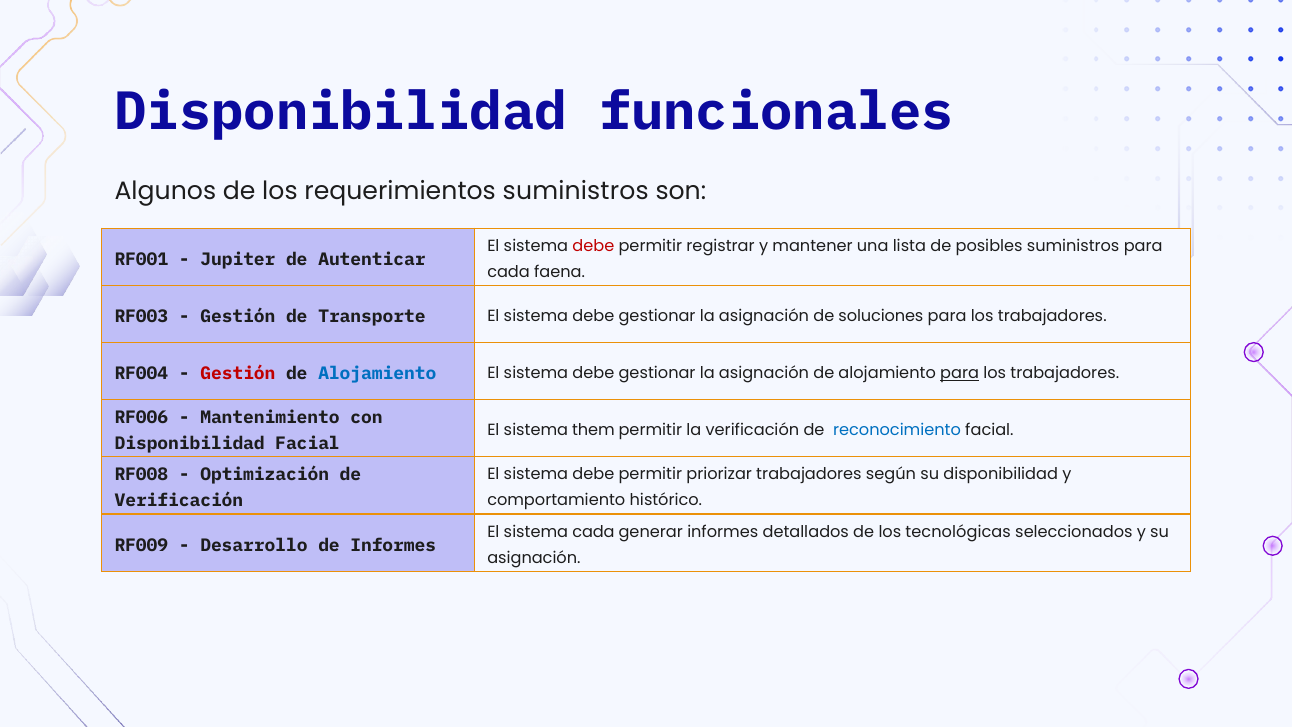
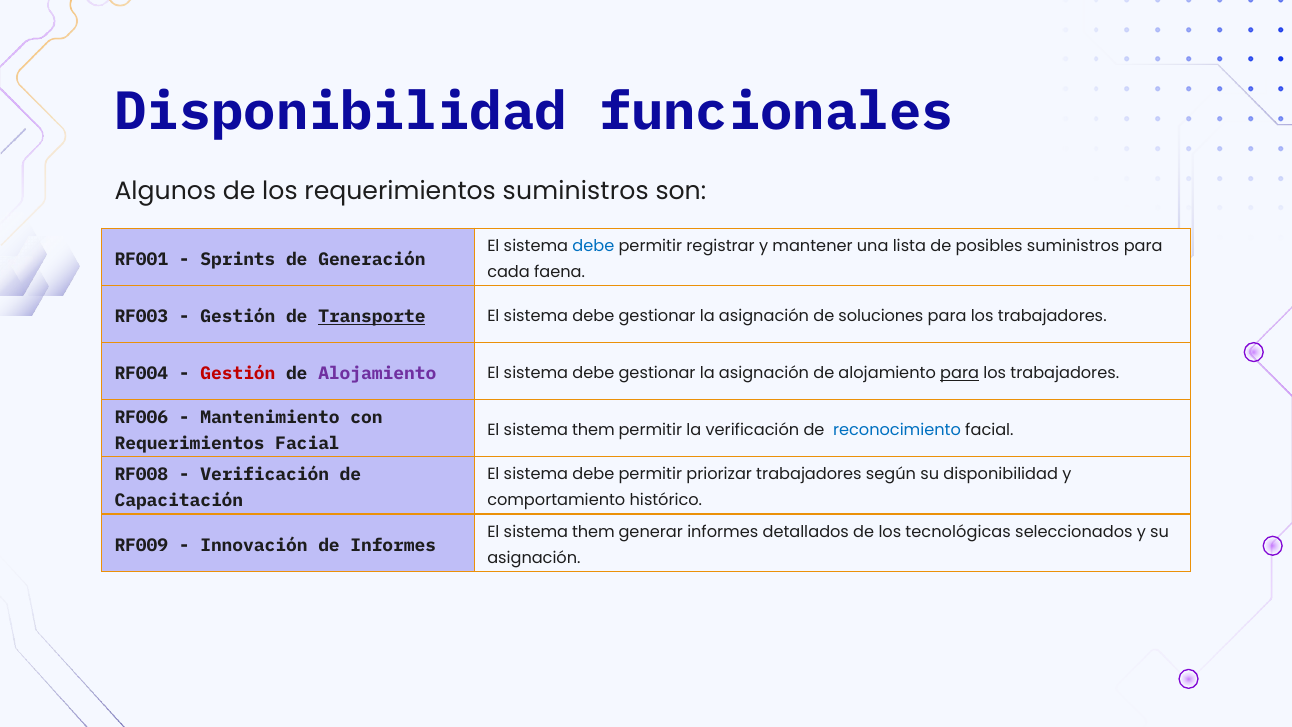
Jupiter: Jupiter -> Sprints (238, 259)
Autenticar: Autenticar -> Generación (372, 259)
debe colour: red -> blue (593, 246)
Transporte underline: none -> present (372, 316)
Alojamiento colour: blue -> purple (377, 373)
Disponibilidad: Disponibilidad -> Requerimientos (190, 444)
Optimización: Optimización -> Verificación (265, 474)
Verificación: Verificación -> Capacitación (179, 501)
Desarrollo: Desarrollo -> Innovación (254, 545)
Informes El sistema cada: cada -> them (593, 532)
